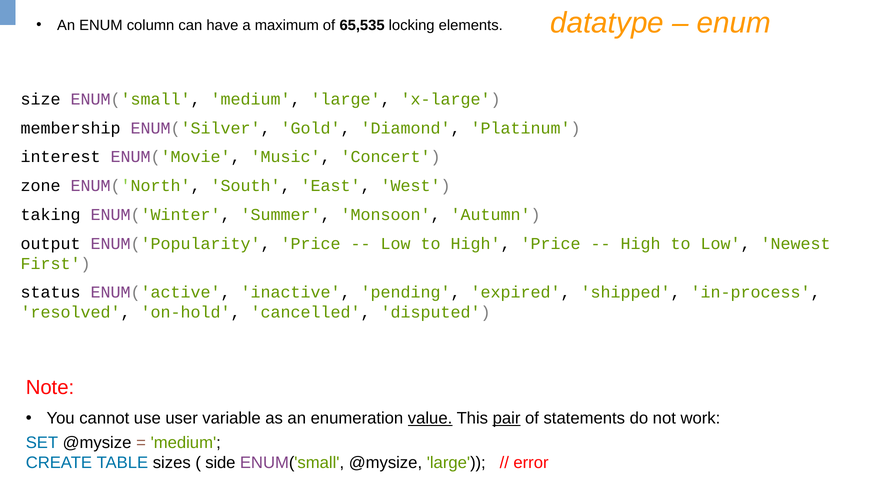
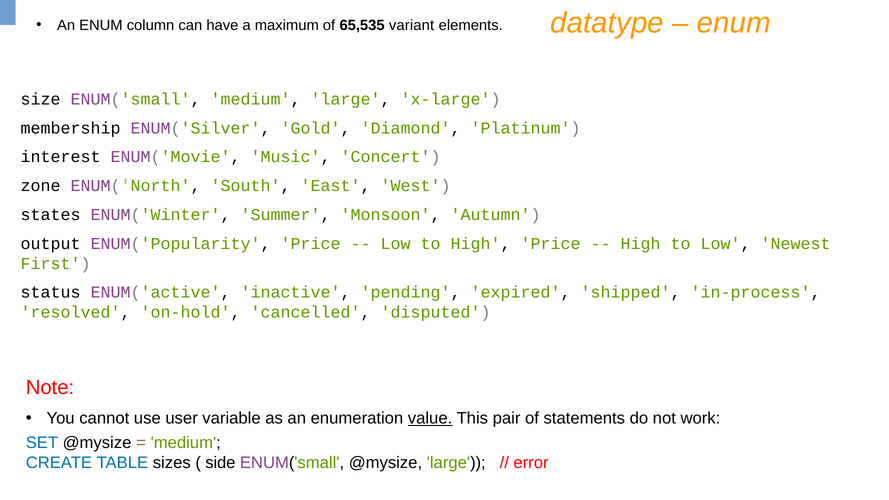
locking: locking -> variant (412, 25)
taking: taking -> states (51, 215)
pair underline: present -> none (507, 419)
